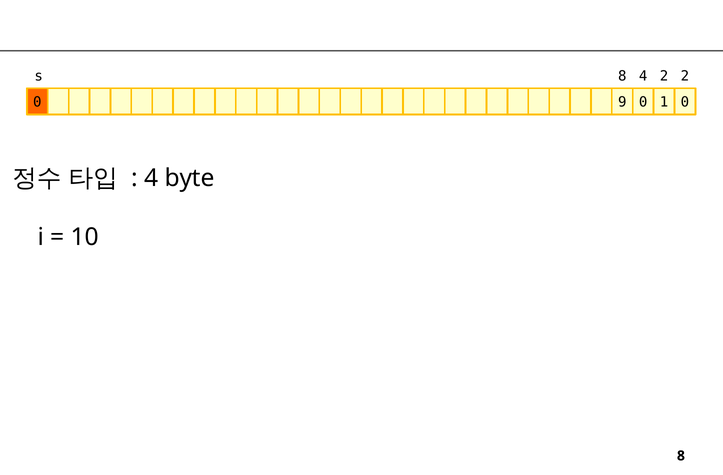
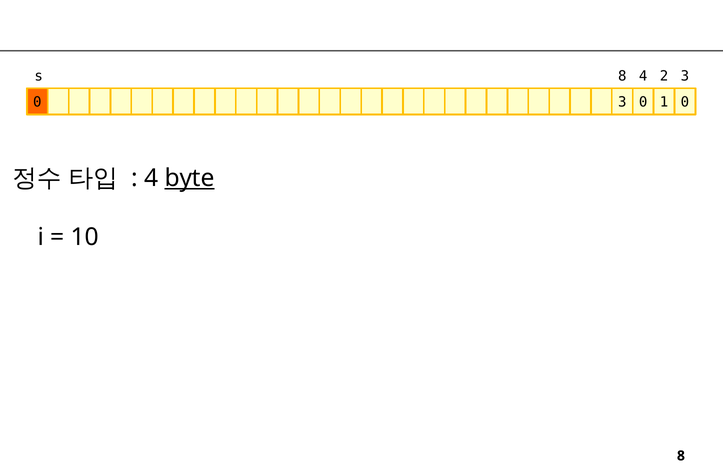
2 2: 2 -> 3 (685, 76)
0 9: 9 -> 3 (622, 102)
byte underline: none -> present (190, 178)
